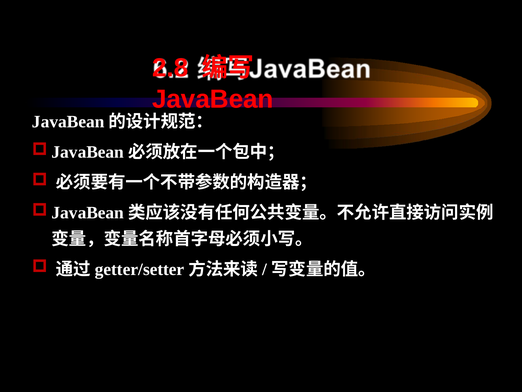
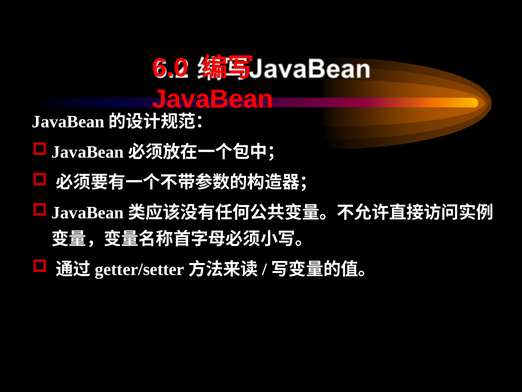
2.8: 2.8 -> 6.0 (170, 68)
